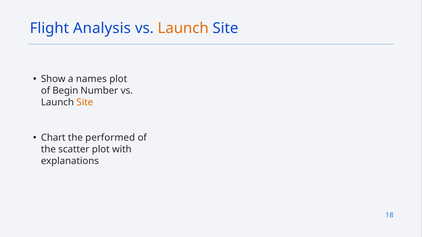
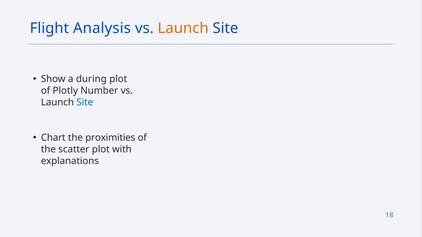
names: names -> during (91, 79)
Begin: Begin -> Plotly (65, 91)
Site colour: orange -> blue (85, 102)
performed: performed -> proximities (110, 138)
